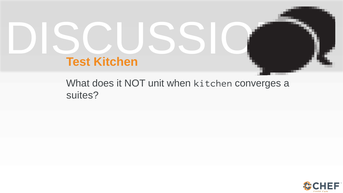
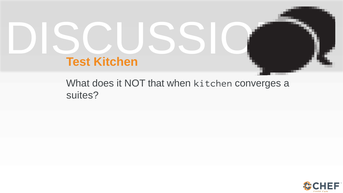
unit: unit -> that (156, 83)
